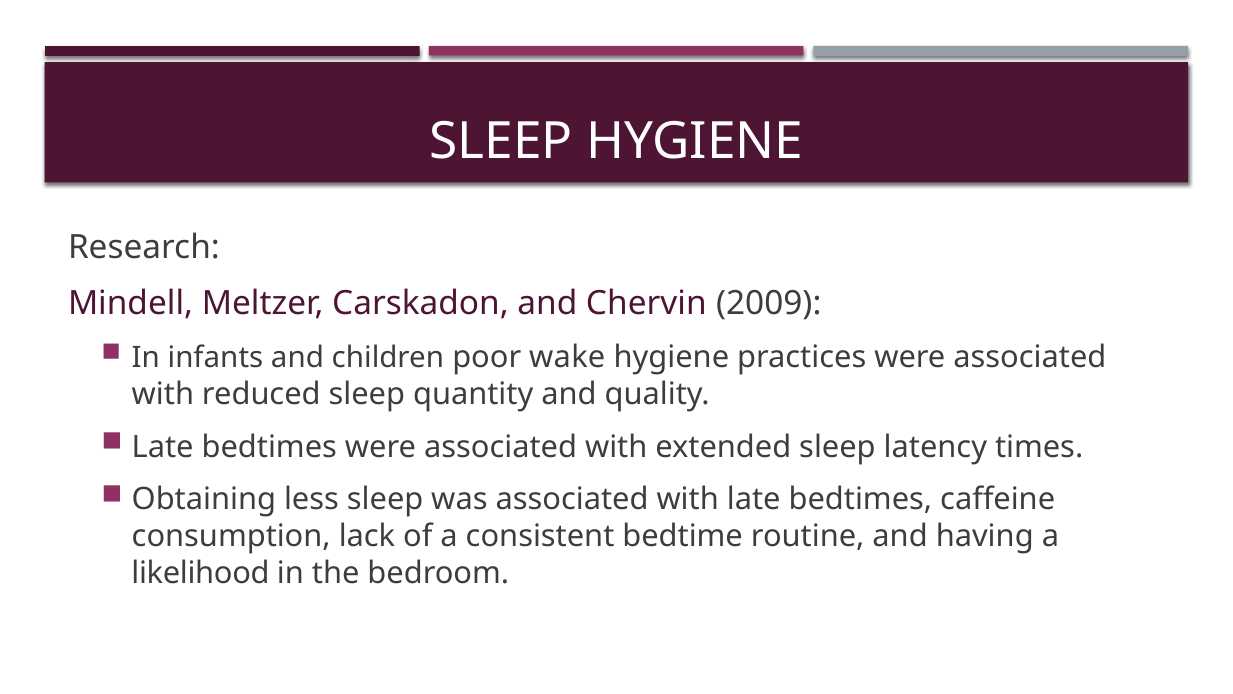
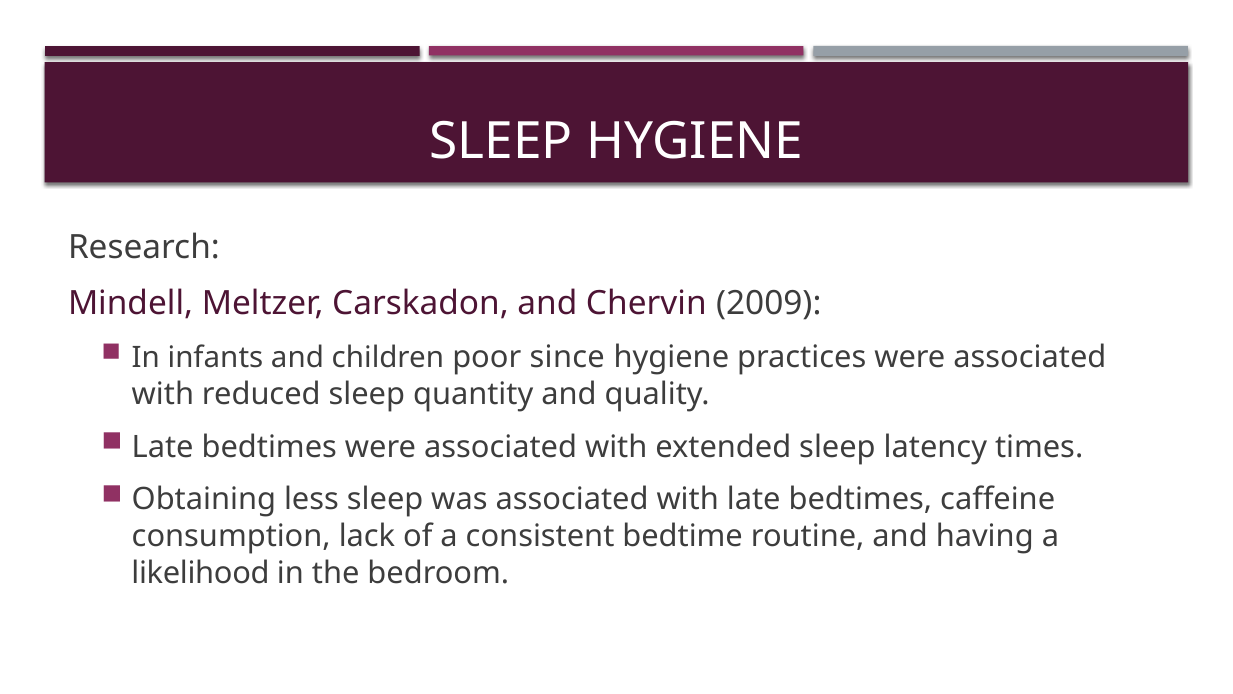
wake: wake -> since (567, 357)
